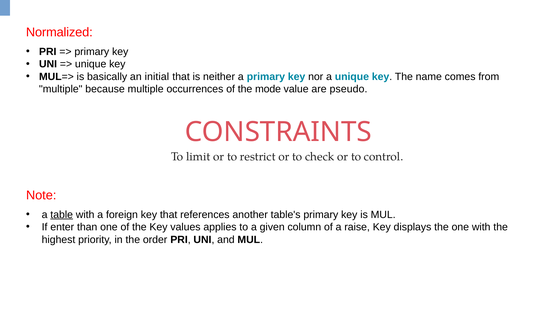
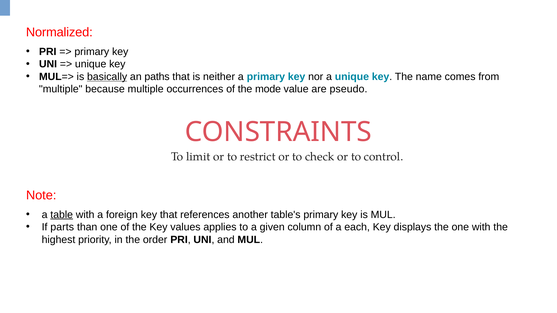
basically underline: none -> present (107, 77)
initial: initial -> paths (157, 77)
enter: enter -> parts (62, 227)
raise: raise -> each (357, 227)
